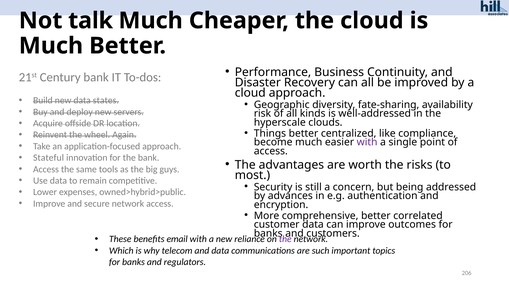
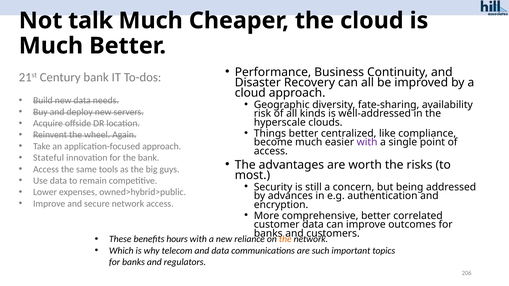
states: states -> needs (106, 101)
email: email -> hours (177, 239)
the colour: purple -> orange (285, 239)
